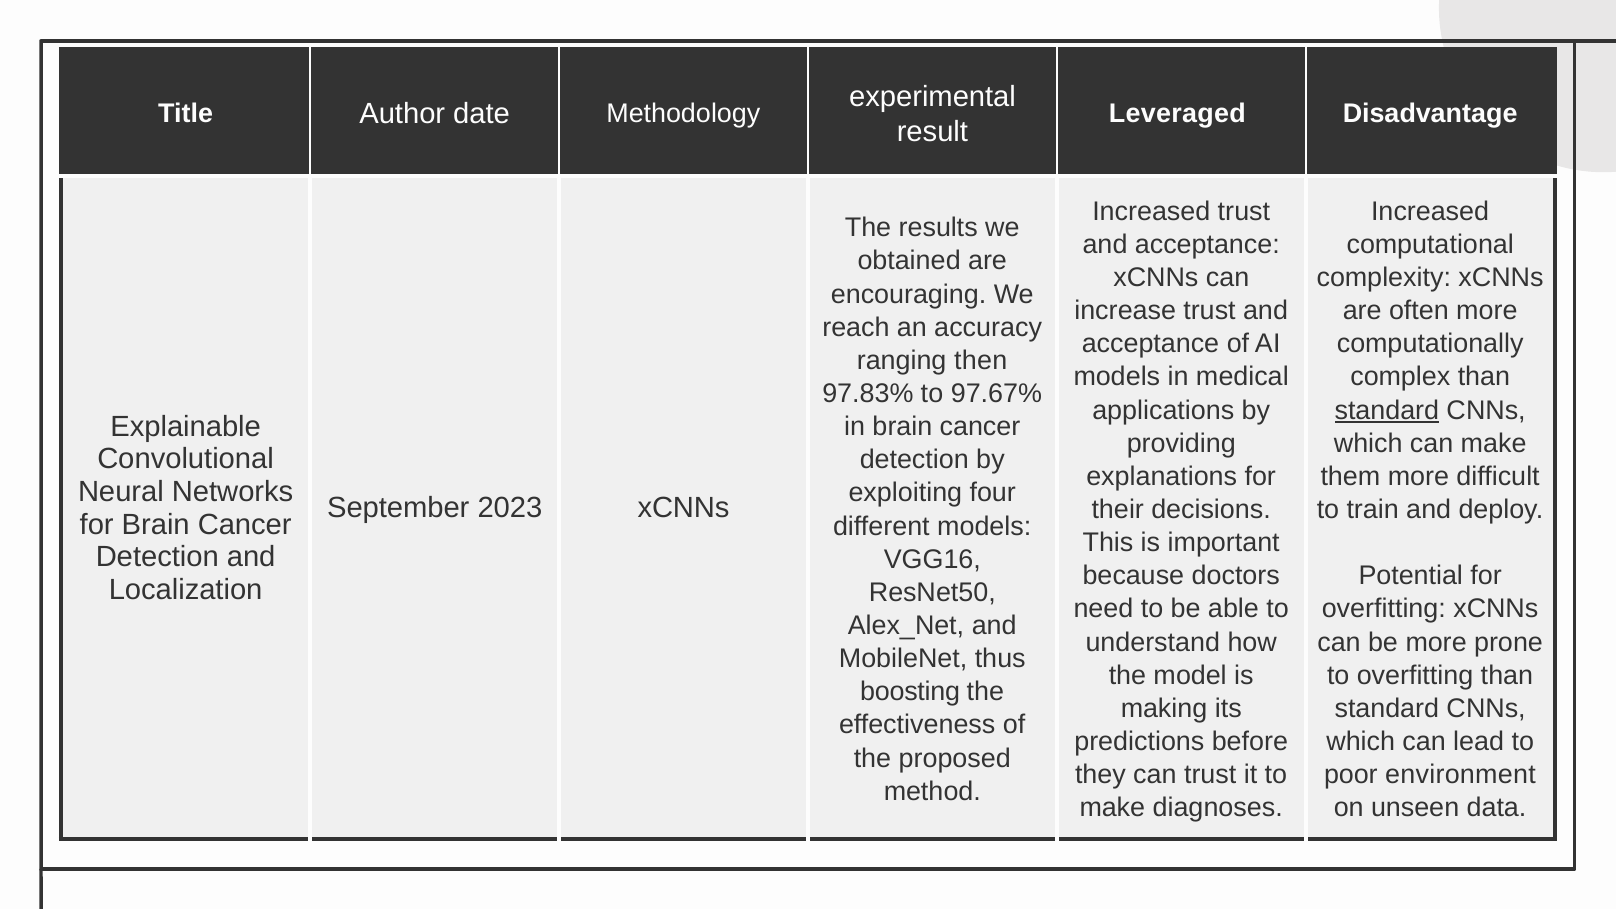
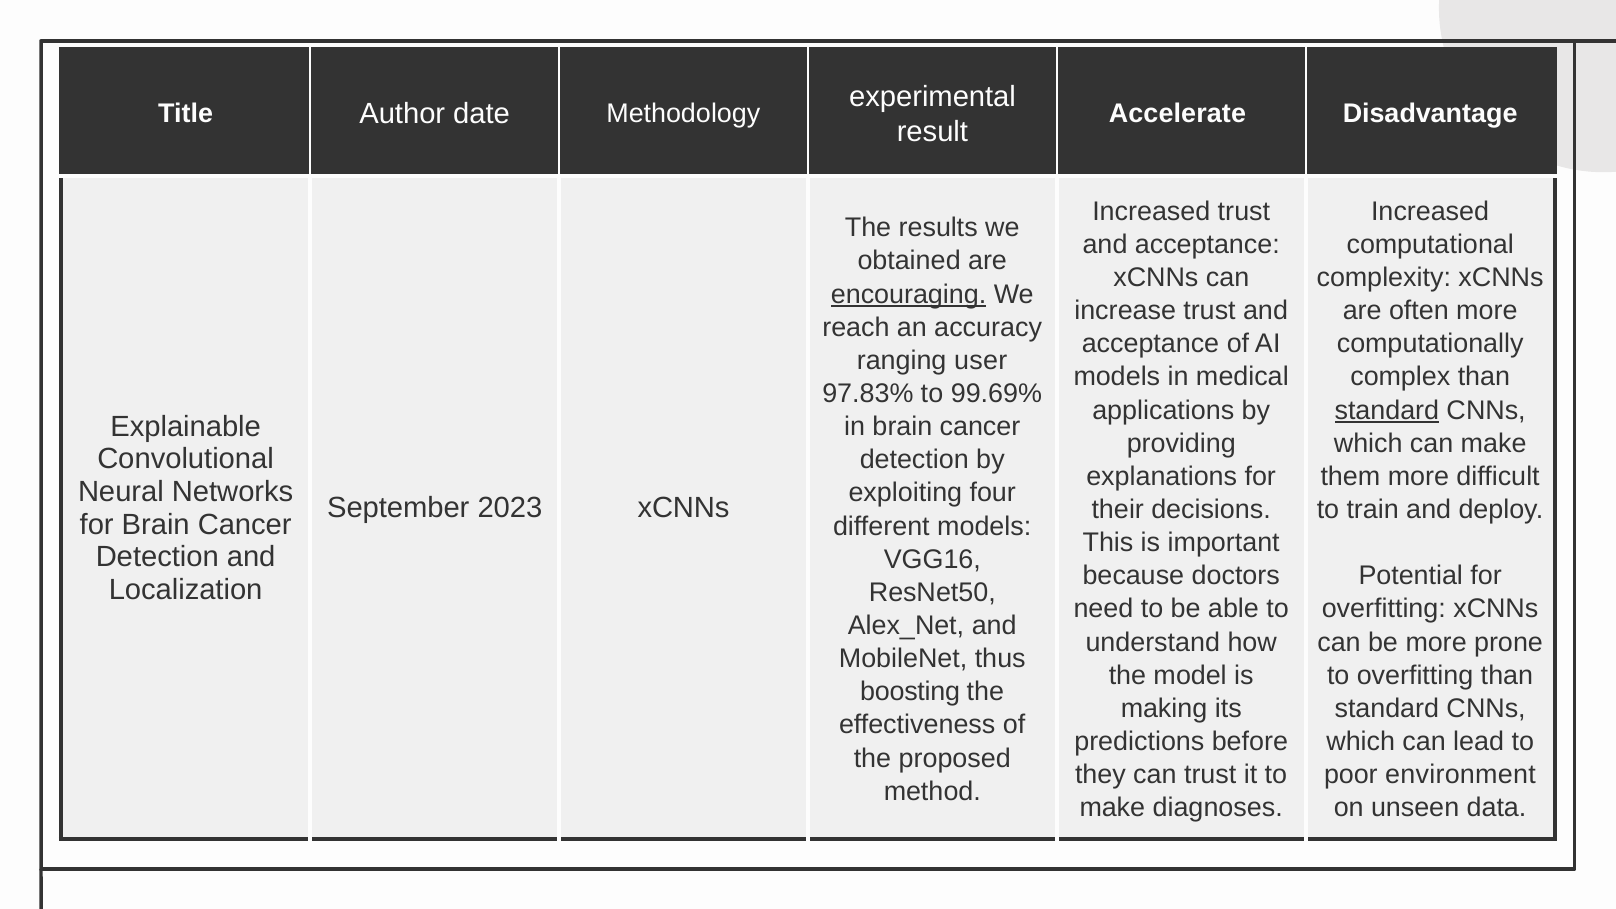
Leveraged: Leveraged -> Accelerate (1177, 113)
encouraging underline: none -> present (909, 294)
then: then -> user (981, 361)
97.67%: 97.67% -> 99.69% (996, 394)
